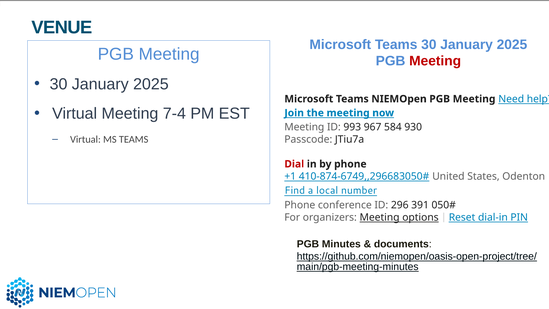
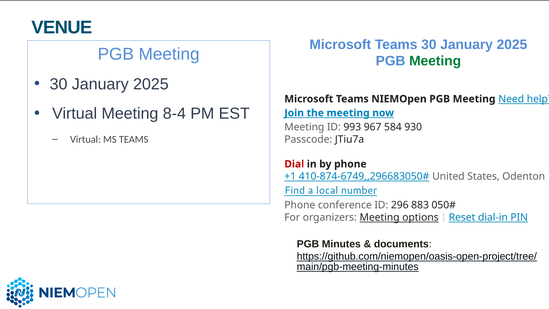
Meeting colour: red -> green (435, 61)
7-4: 7-4 -> 8-4 (174, 114)
391: 391 -> 883 (420, 205)
